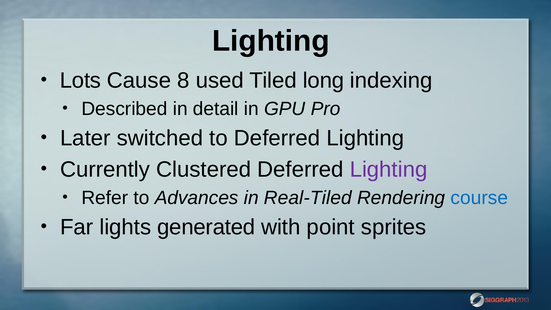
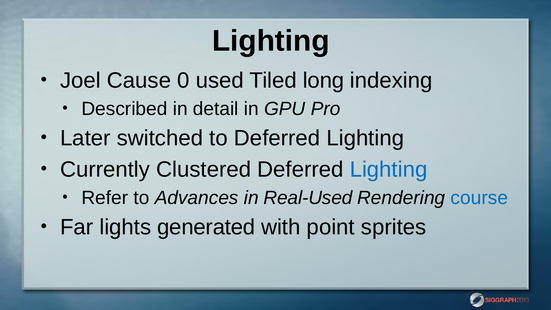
Lots: Lots -> Joel (80, 80)
8: 8 -> 0 (183, 80)
Lighting colour: purple -> blue (389, 169)
Real-Tiled: Real-Tiled -> Real-Used (308, 198)
